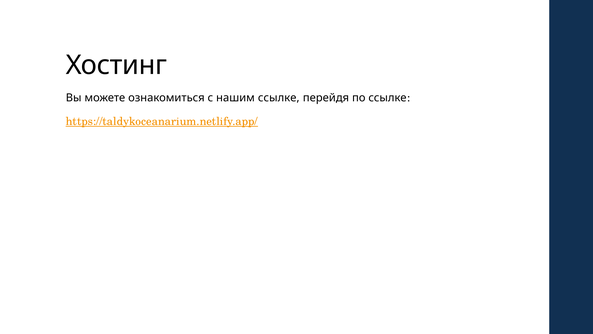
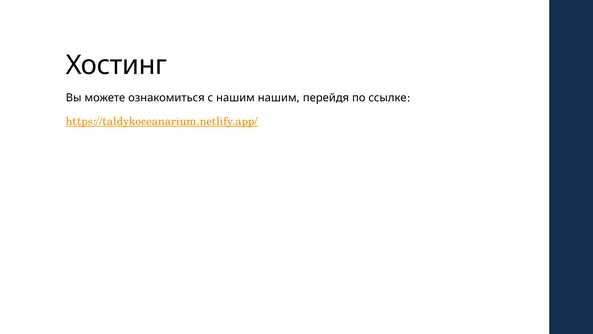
нашим ссылке: ссылке -> нашим (279, 98)
